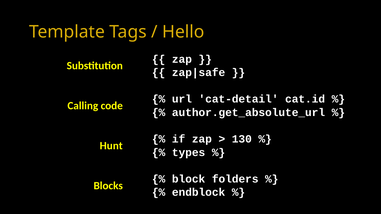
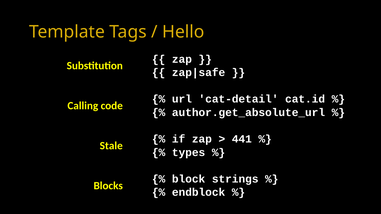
130: 130 -> 441 (242, 139)
Hunt: Hunt -> Stale (111, 146)
folders: folders -> strings (235, 179)
